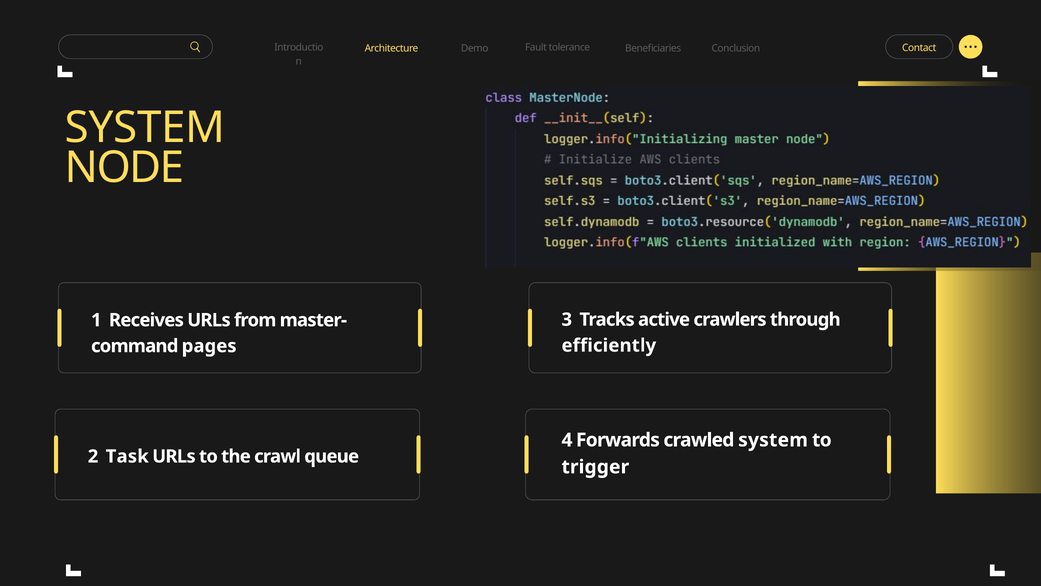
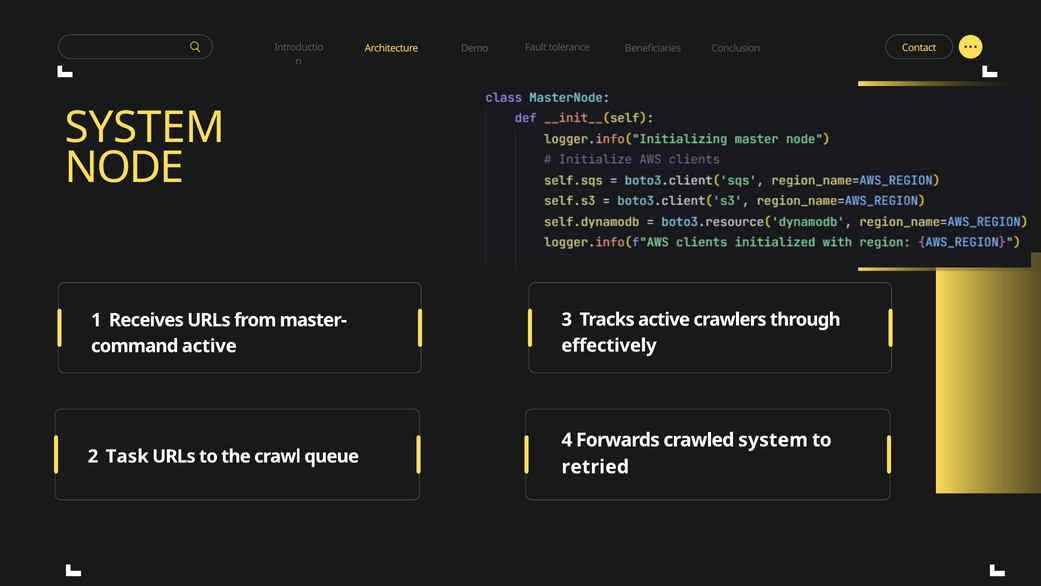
efficiently: efficiently -> effectively (609, 345)
pages: pages -> active (209, 346)
trigger: trigger -> retried (595, 467)
